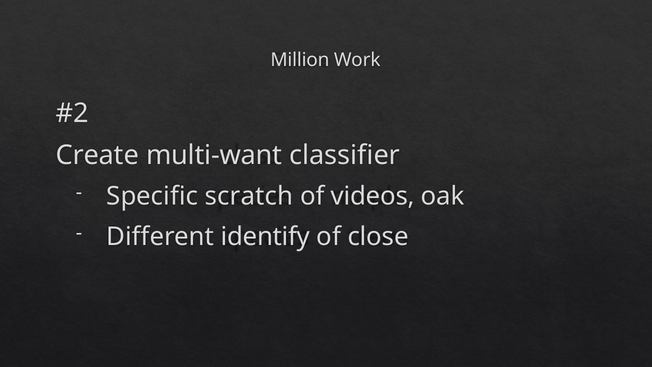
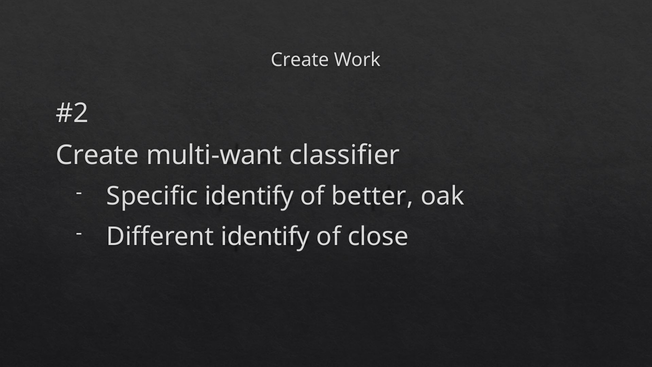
Million: Million -> Create (300, 60)
Specific scratch: scratch -> identify (249, 196)
videos: videos -> better (373, 196)
